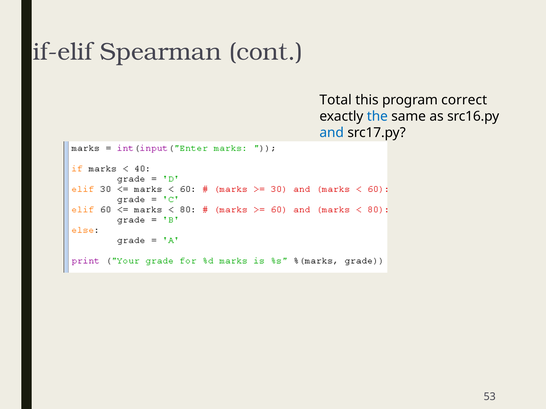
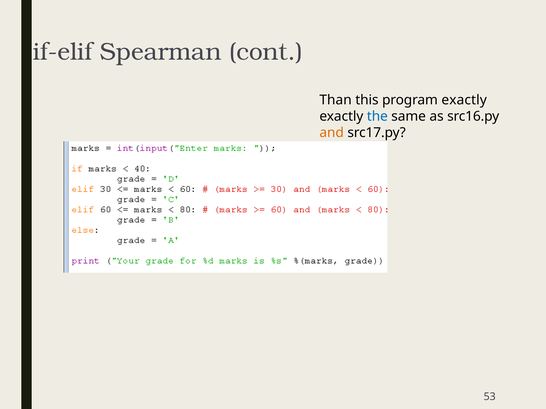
Total: Total -> Than (336, 100)
program correct: correct -> exactly (464, 100)
and colour: blue -> orange (332, 133)
